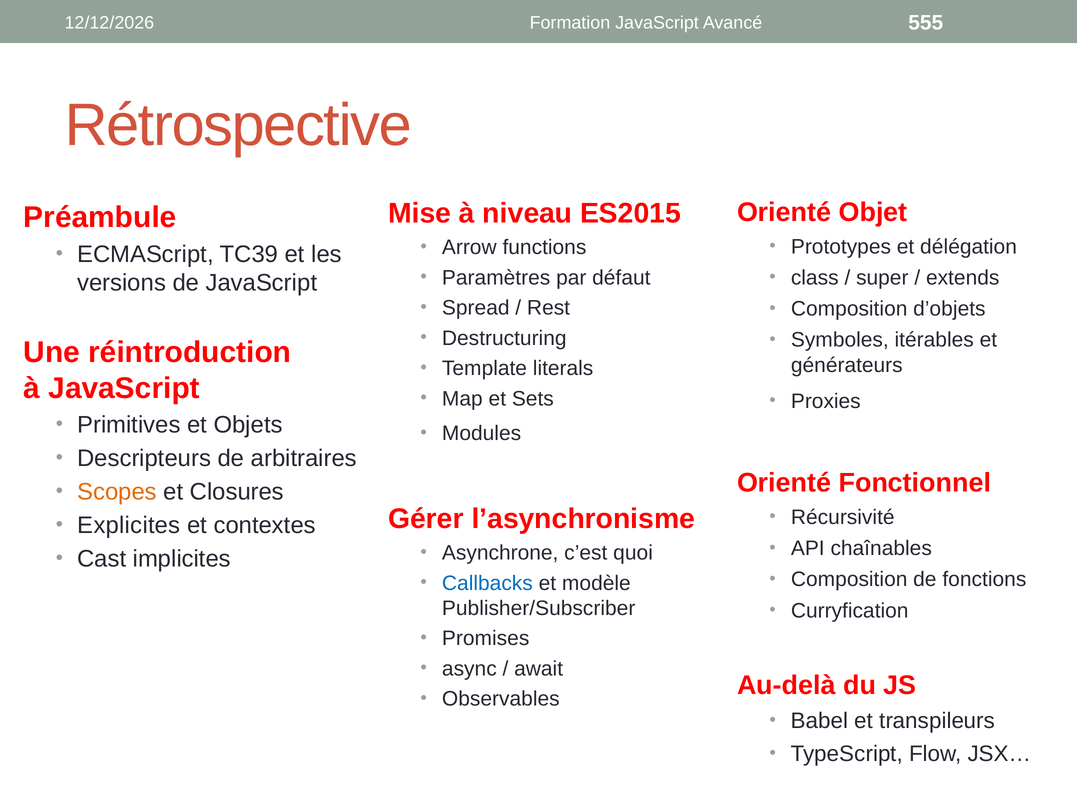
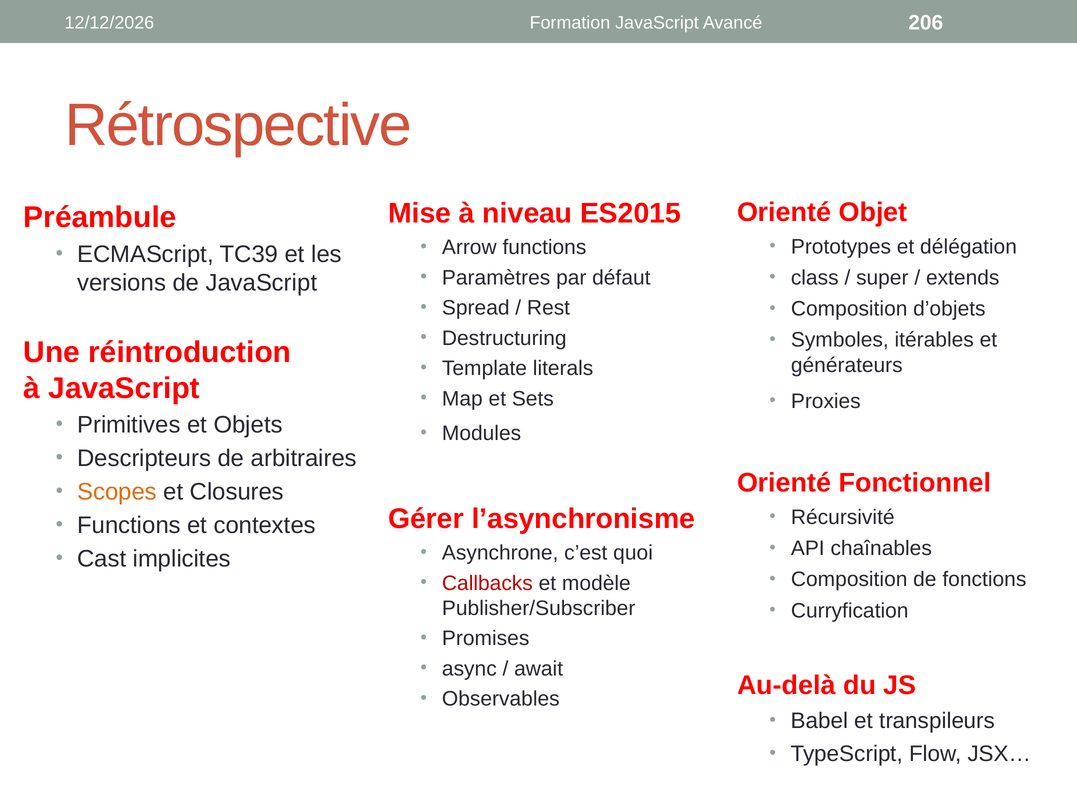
555: 555 -> 206 (926, 23)
Explicites: Explicites -> Functions (129, 525)
Callbacks colour: blue -> red (487, 583)
